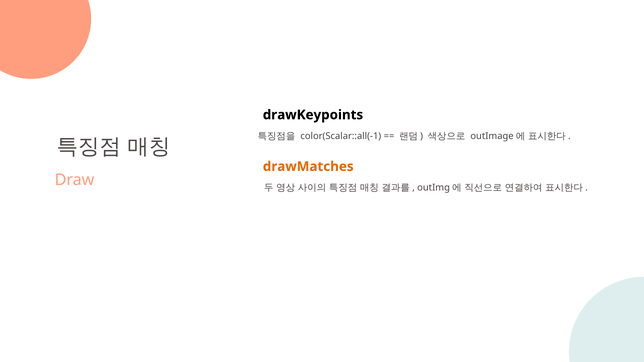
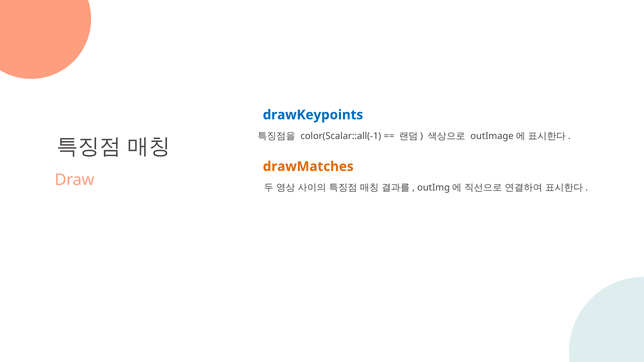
drawKeypoints colour: black -> blue (313, 115)
